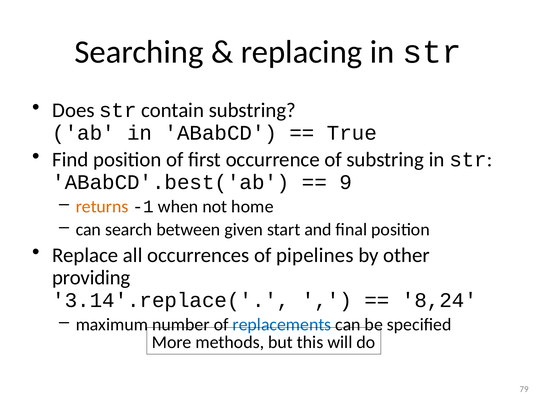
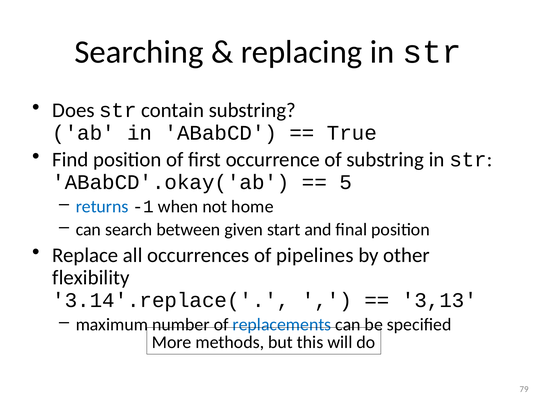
ABabCD'.best('ab: ABabCD'.best('ab -> ABabCD'.okay('ab (171, 182)
9: 9 -> 5 (346, 182)
returns colour: orange -> blue (102, 207)
providing: providing -> flexibility (91, 278)
8,24: 8,24 -> 3,13 (439, 300)
